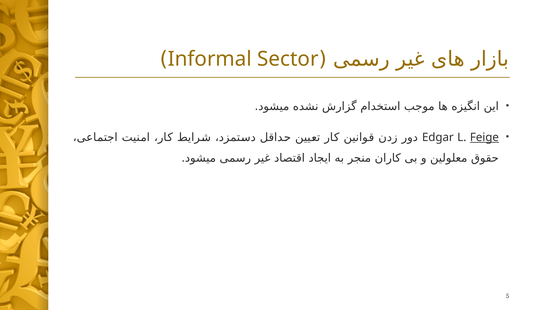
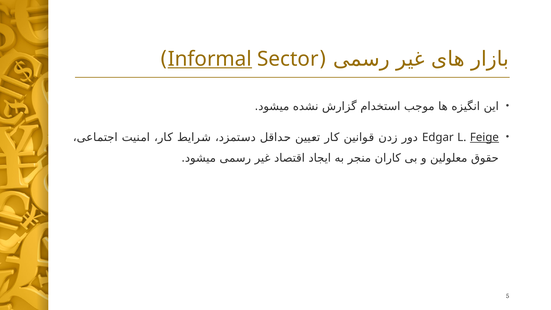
Informal underline: none -> present (210, 59)
